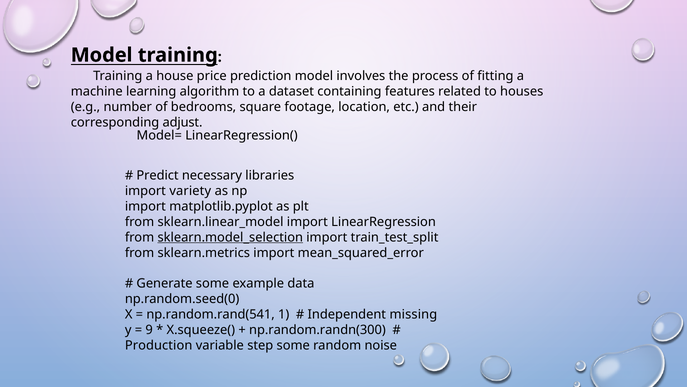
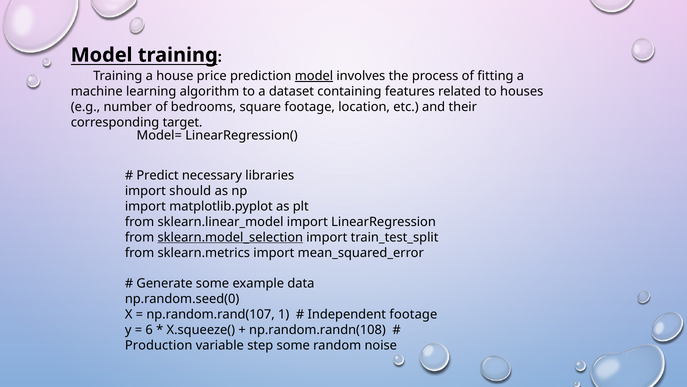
model underline: none -> present (314, 76)
adjust: adjust -> target (183, 122)
variety: variety -> should (190, 191)
np.random.rand(541: np.random.rand(541 -> np.random.rand(107 (211, 314)
Independent missing: missing -> footage (413, 314)
9: 9 -> 6 (149, 330)
np.random.randn(300: np.random.randn(300 -> np.random.randn(108 (317, 330)
